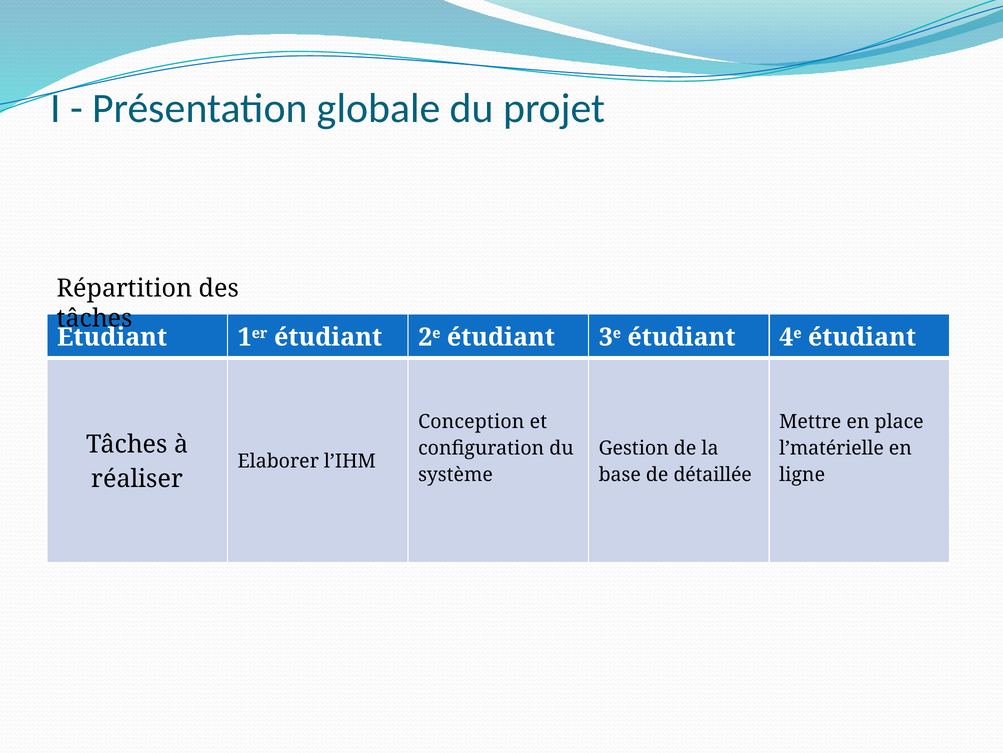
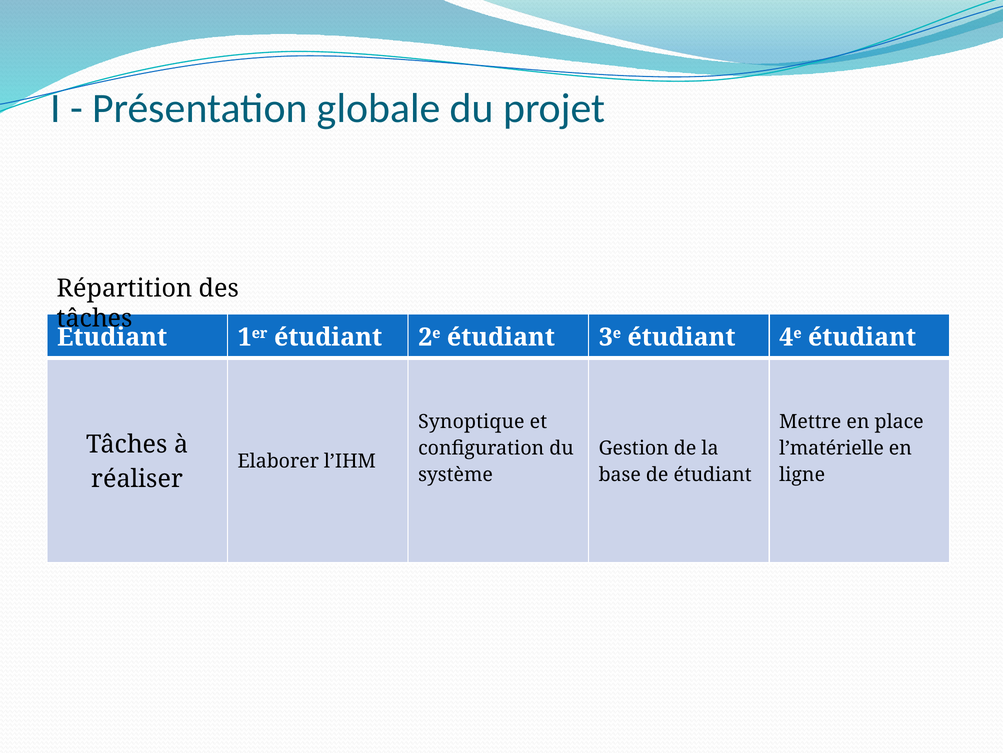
Conception: Conception -> Synoptique (471, 421)
de détaillée: détaillée -> étudiant (713, 474)
